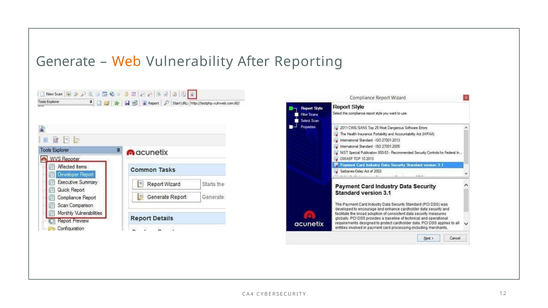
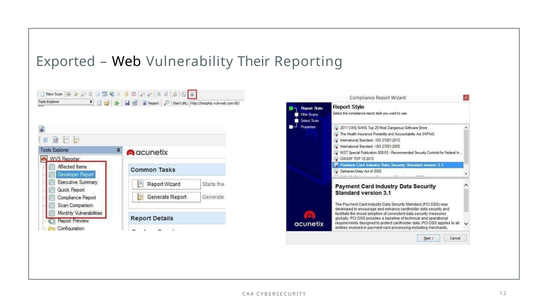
Generate: Generate -> Exported (66, 62)
Web colour: orange -> black (126, 62)
After: After -> Their (254, 62)
